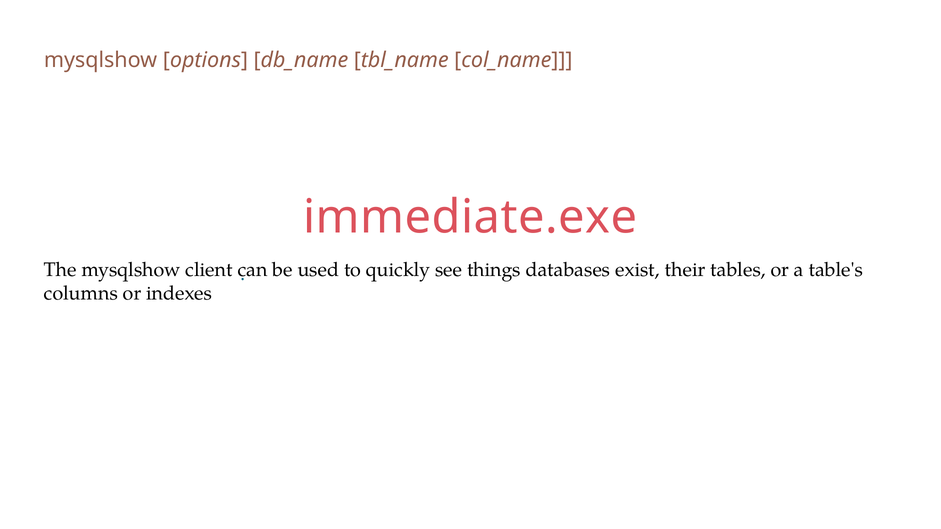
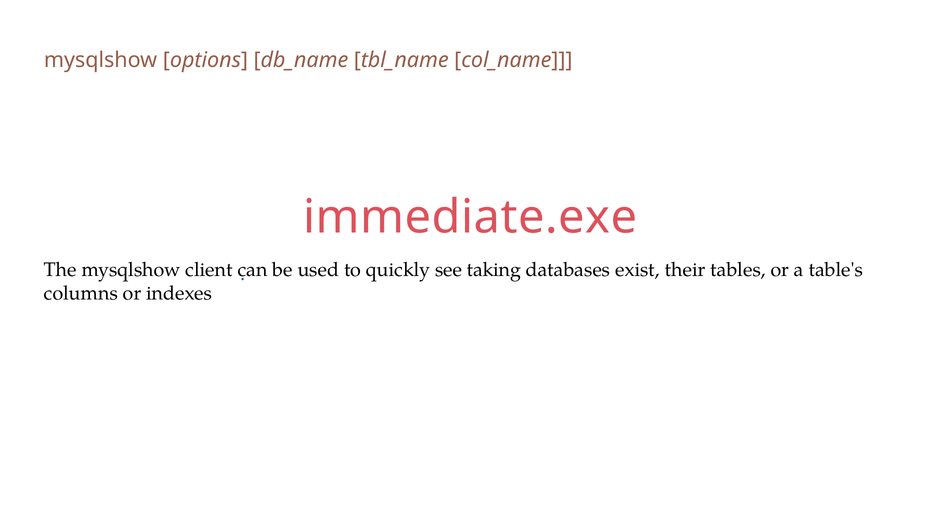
things: things -> taking (494, 270)
